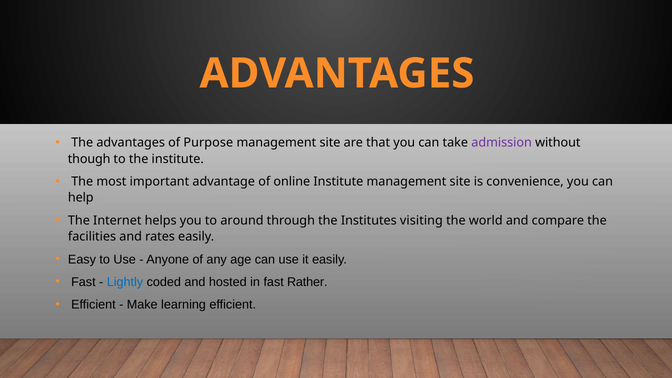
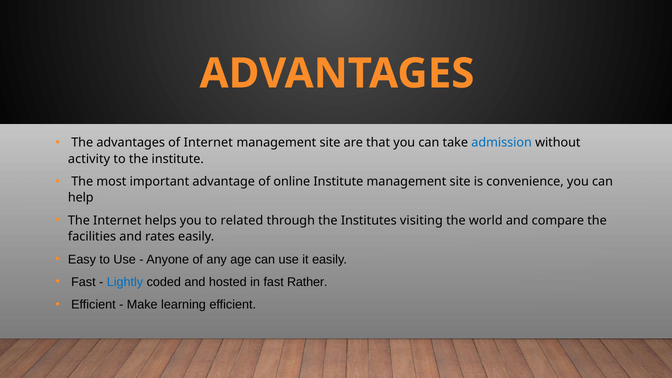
of Purpose: Purpose -> Internet (208, 143)
admission colour: purple -> blue (502, 143)
though: though -> activity (89, 159)
around: around -> related (242, 220)
